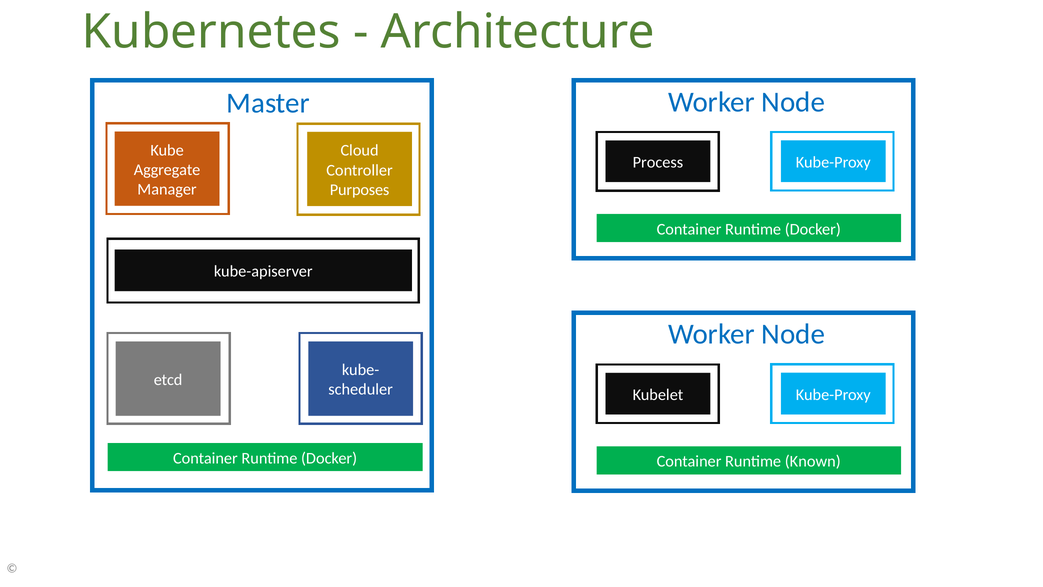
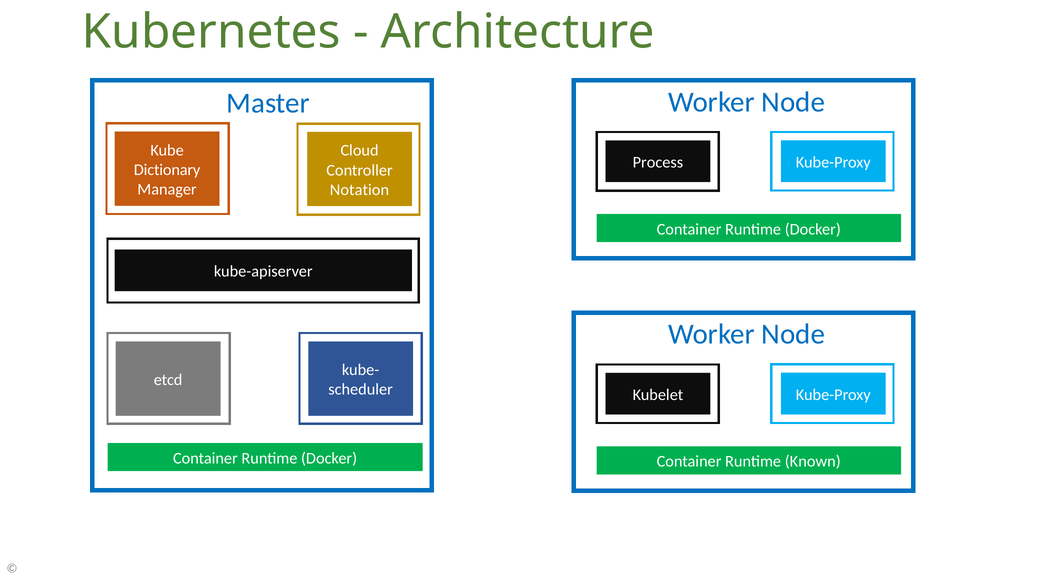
Aggregate: Aggregate -> Dictionary (167, 170)
Purposes: Purposes -> Notation (359, 190)
